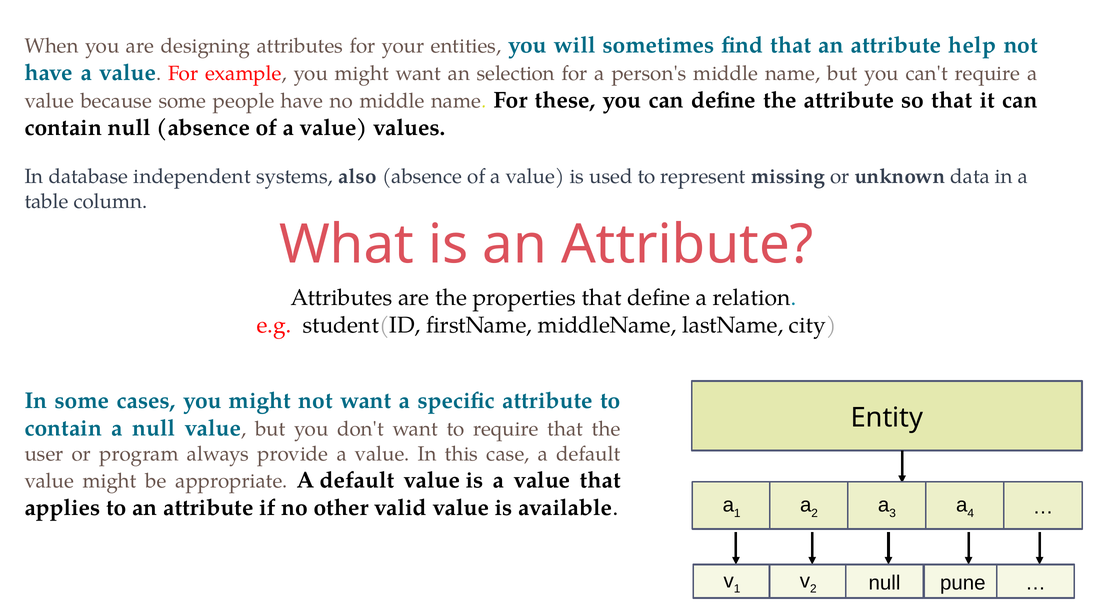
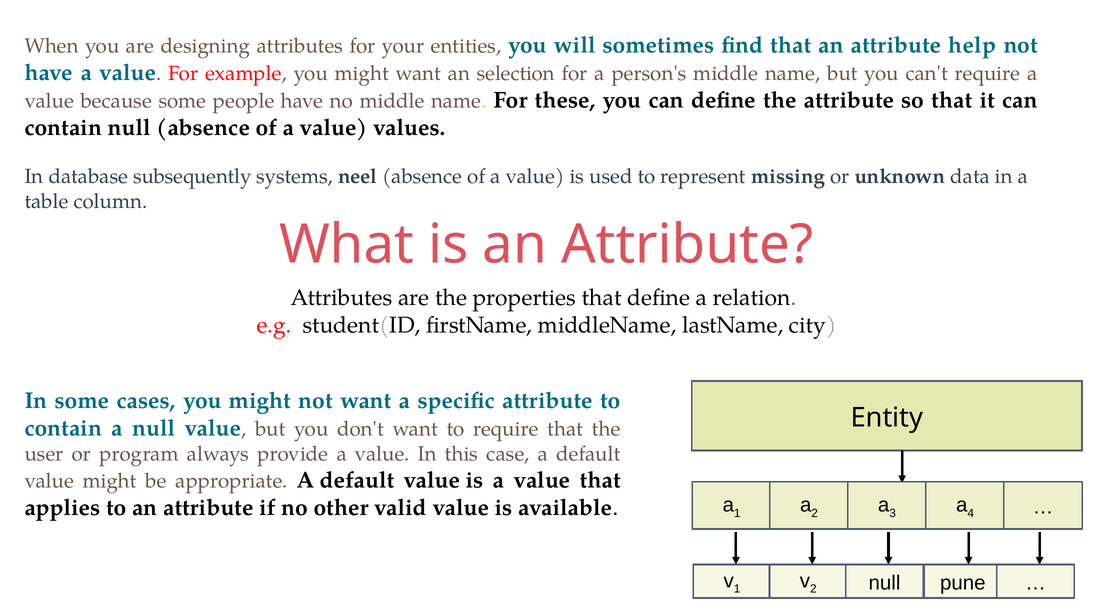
independent: independent -> subsequently (192, 177)
also: also -> neel (358, 177)
